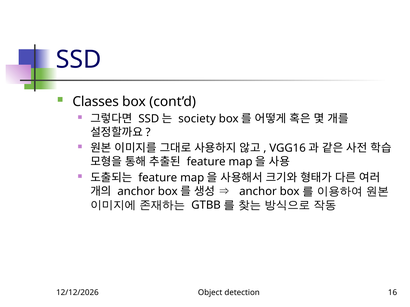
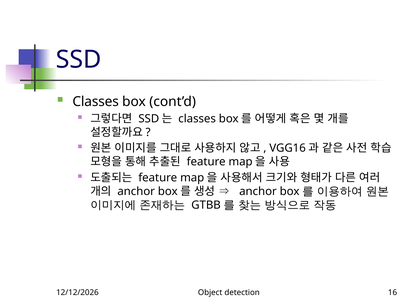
society: society -> classes (197, 119)
